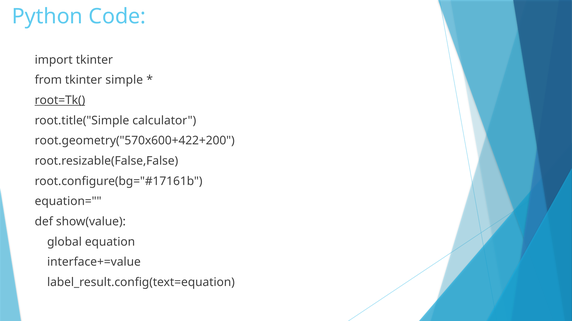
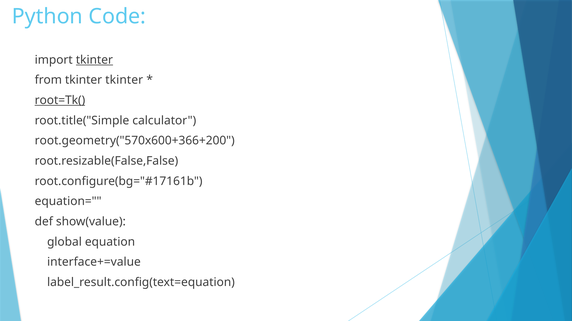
tkinter underline: none -> present (94, 60)
tkinter simple: simple -> tkinter (124, 80)
root.geometry("570x600+422+200: root.geometry("570x600+422+200 -> root.geometry("570x600+366+200 (135, 141)
